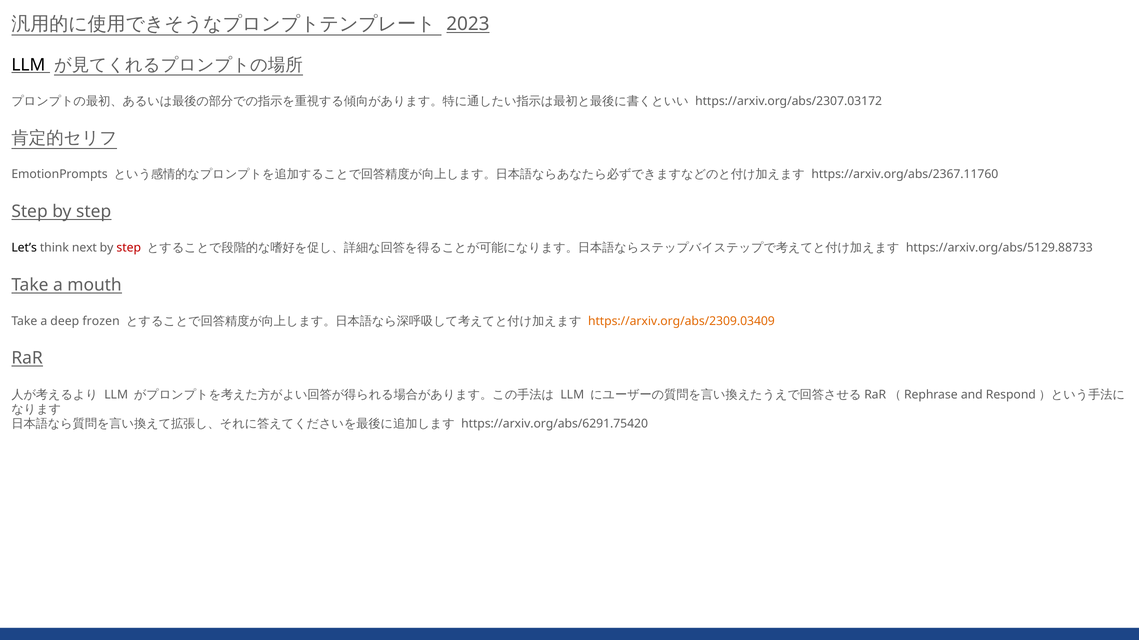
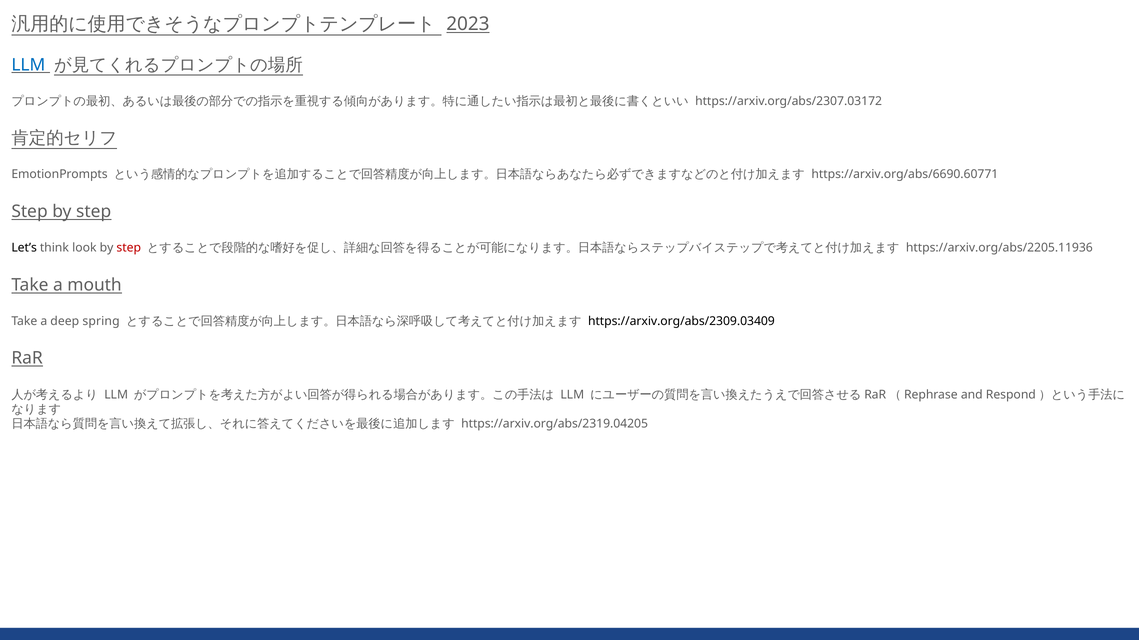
LLM colour: black -> blue (28, 65)
https://arxiv.org/abs/2367.11760: https://arxiv.org/abs/2367.11760 -> https://arxiv.org/abs/6690.60771 (905, 175)
next: next -> look (84, 248)
https://arxiv.org/abs/5129.88733: https://arxiv.org/abs/5129.88733 -> https://arxiv.org/abs/2205.11936 (999, 248)
frozen: frozen -> spring (101, 322)
https://arxiv.org/abs/2309.03409 colour: orange -> black (681, 322)
https://arxiv.org/abs/6291.75420: https://arxiv.org/abs/6291.75420 -> https://arxiv.org/abs/2319.04205 (555, 424)
